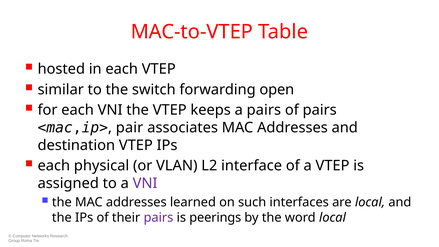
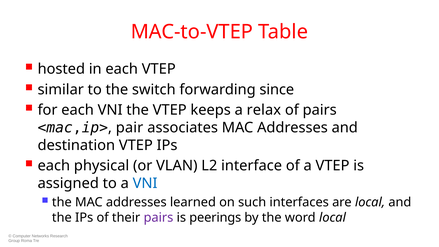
open: open -> since (277, 90)
a pairs: pairs -> relax (264, 110)
VNI colour: purple -> blue (145, 183)
